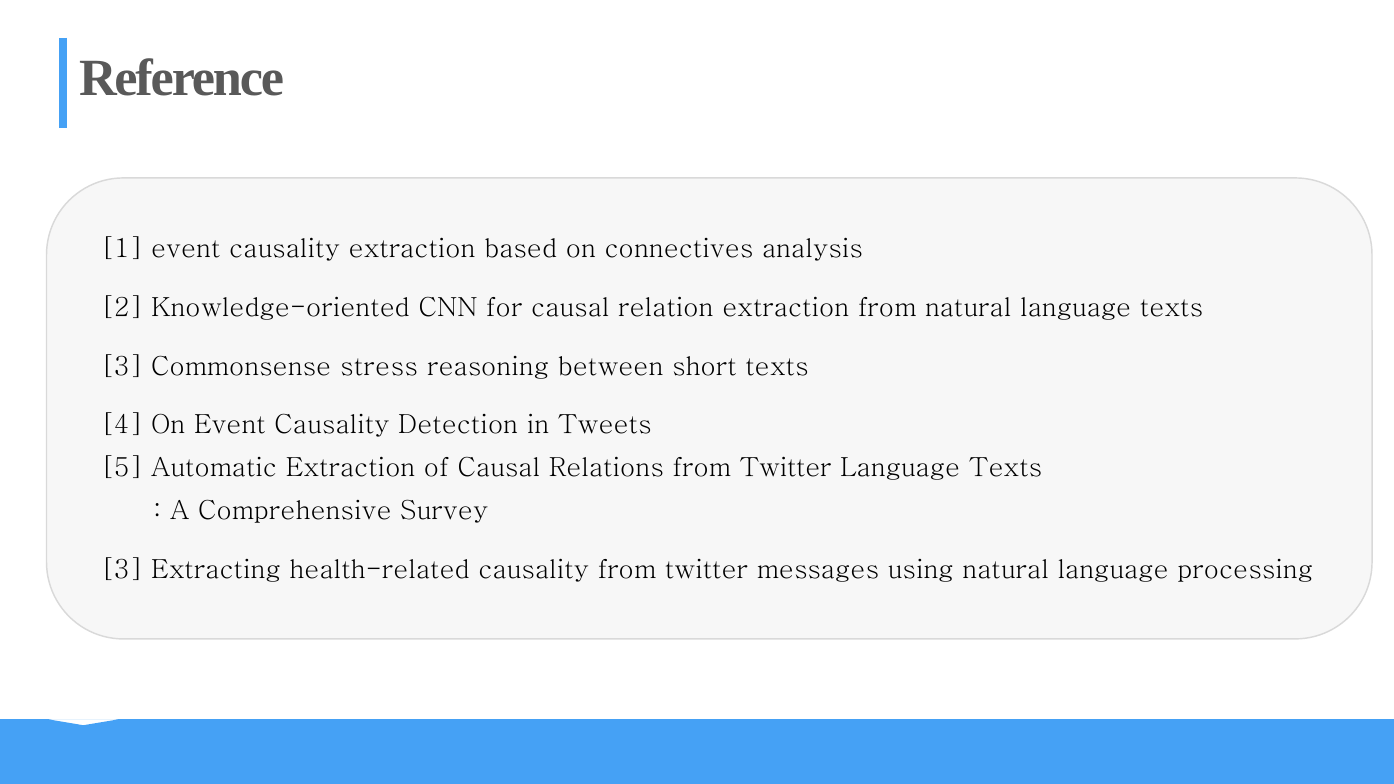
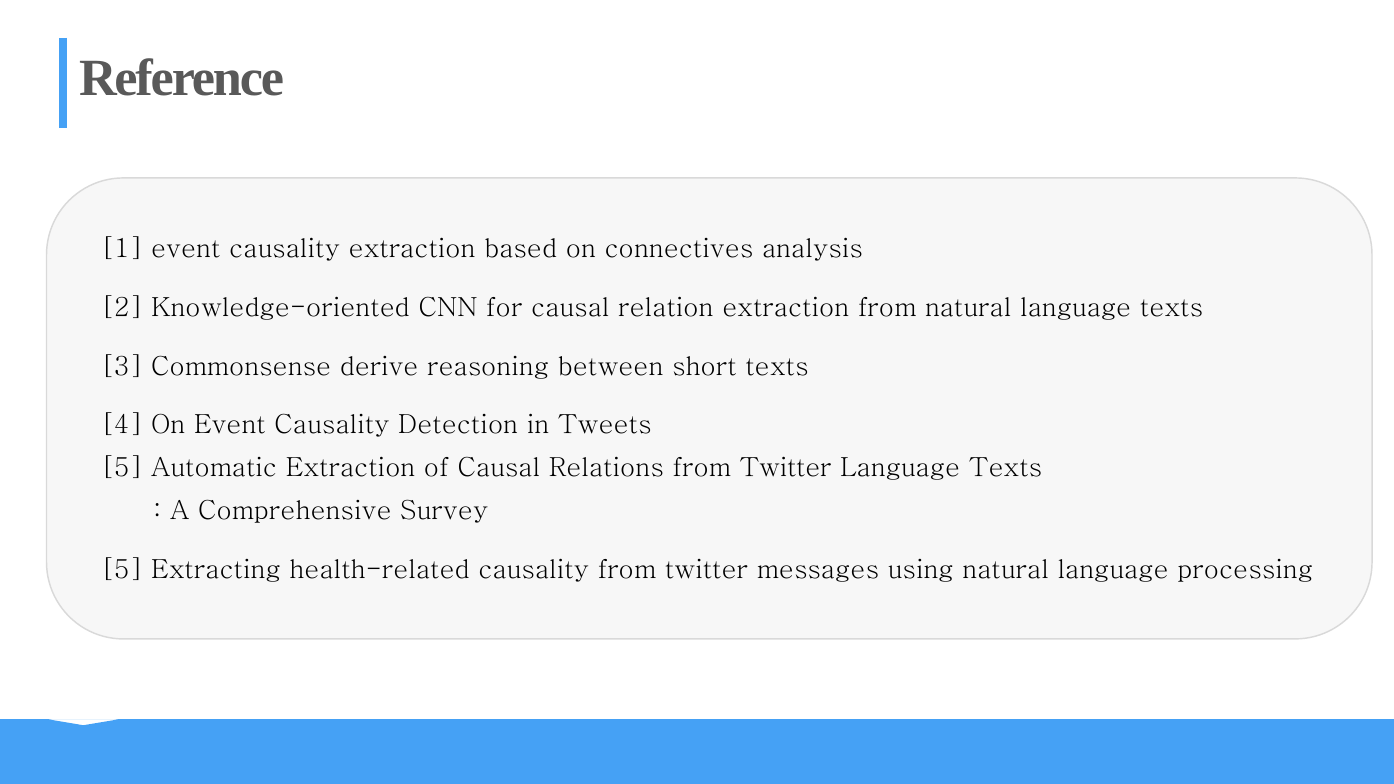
stress: stress -> derive (379, 367)
3: 3 -> 5 (122, 570)
